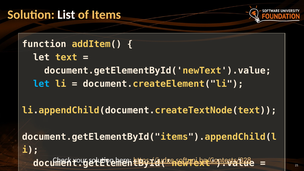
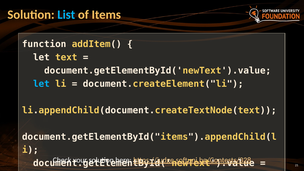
List colour: white -> light blue (66, 15)
